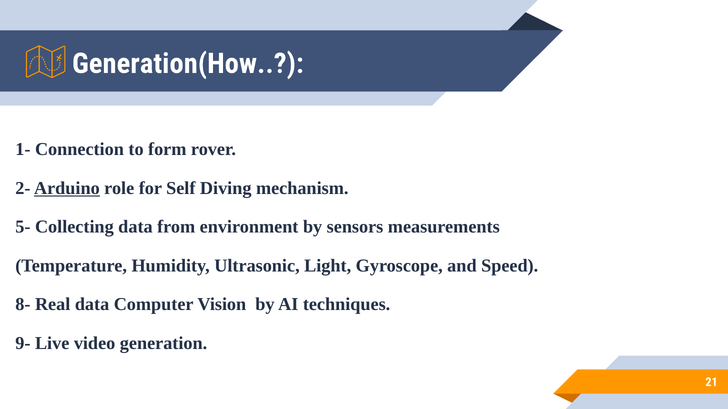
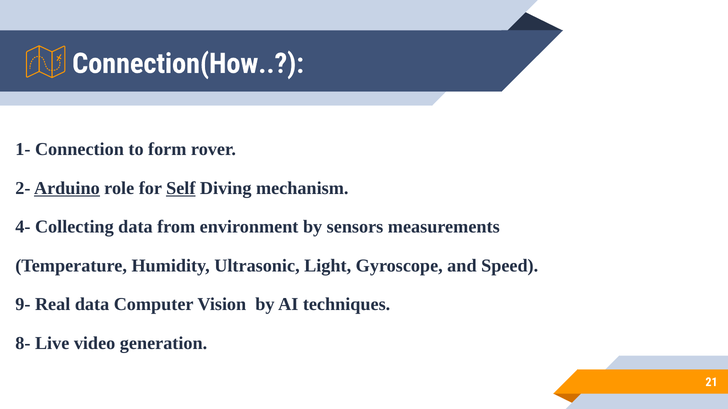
Generation(How: Generation(How -> Connection(How (188, 64)
Self underline: none -> present (181, 188)
5-: 5- -> 4- (23, 227)
8-: 8- -> 9- (23, 305)
9-: 9- -> 8- (23, 344)
